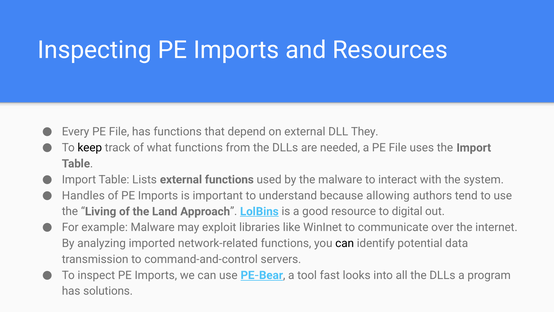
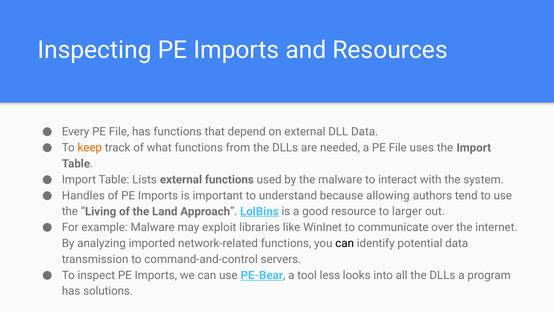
DLL They: They -> Data (365, 132)
keep colour: black -> orange (90, 148)
digital: digital -> larger (407, 211)
fast: fast -> less (330, 275)
